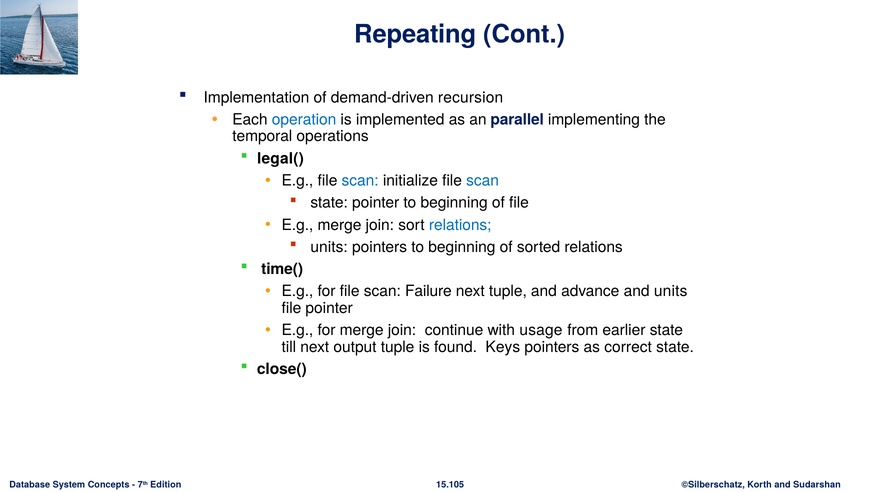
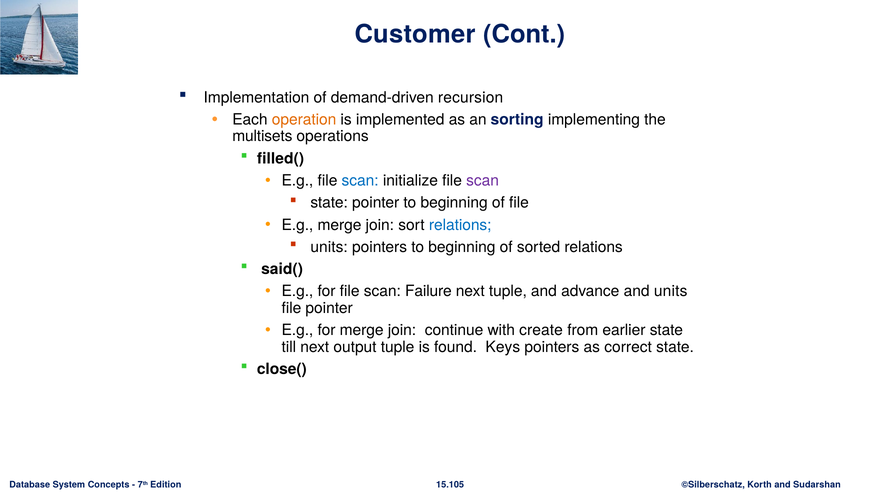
Repeating: Repeating -> Customer (415, 34)
operation colour: blue -> orange (304, 120)
parallel: parallel -> sorting (517, 120)
temporal: temporal -> multisets (262, 136)
legal(: legal( -> filled( (281, 159)
scan colour: blue -> purple (483, 181)
time(: time( -> said( (282, 269)
usage: usage -> create (541, 330)
